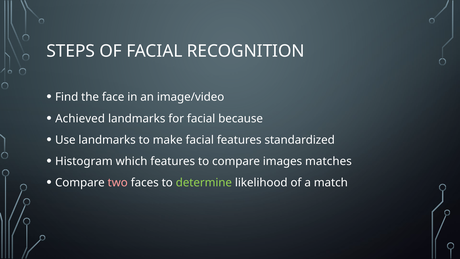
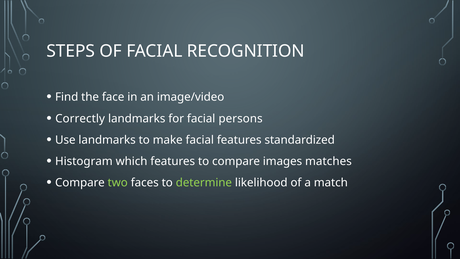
Achieved: Achieved -> Correctly (80, 118)
because: because -> persons (241, 118)
two colour: pink -> light green (118, 182)
